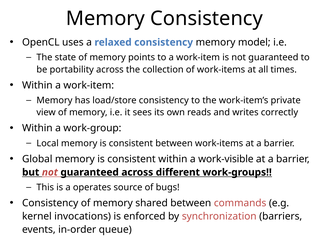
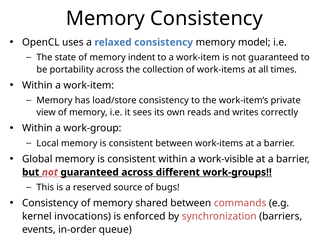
points: points -> indent (142, 57)
operates: operates -> reserved (92, 187)
